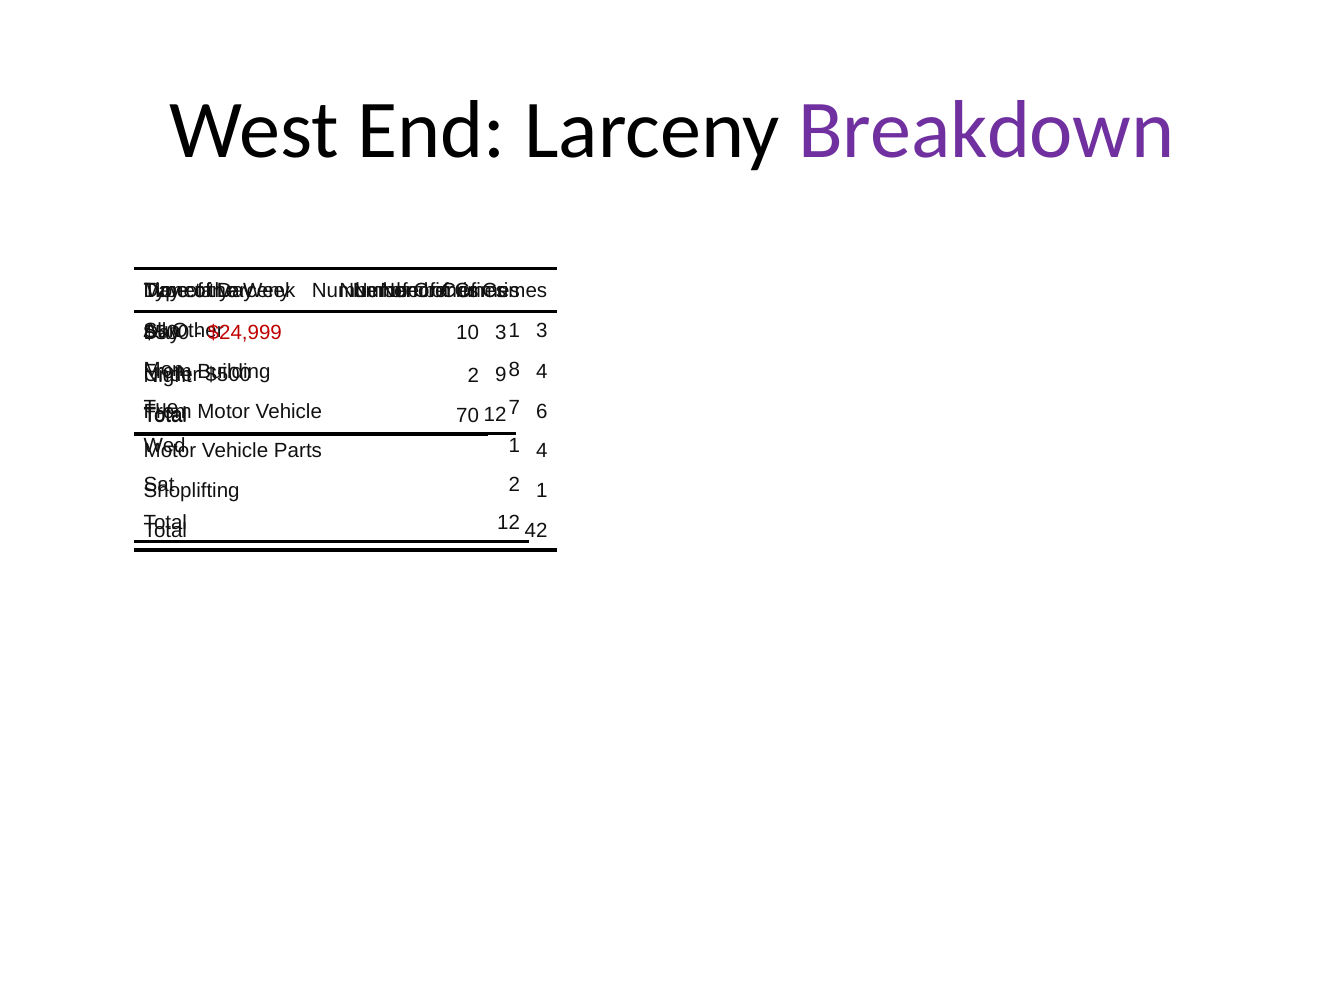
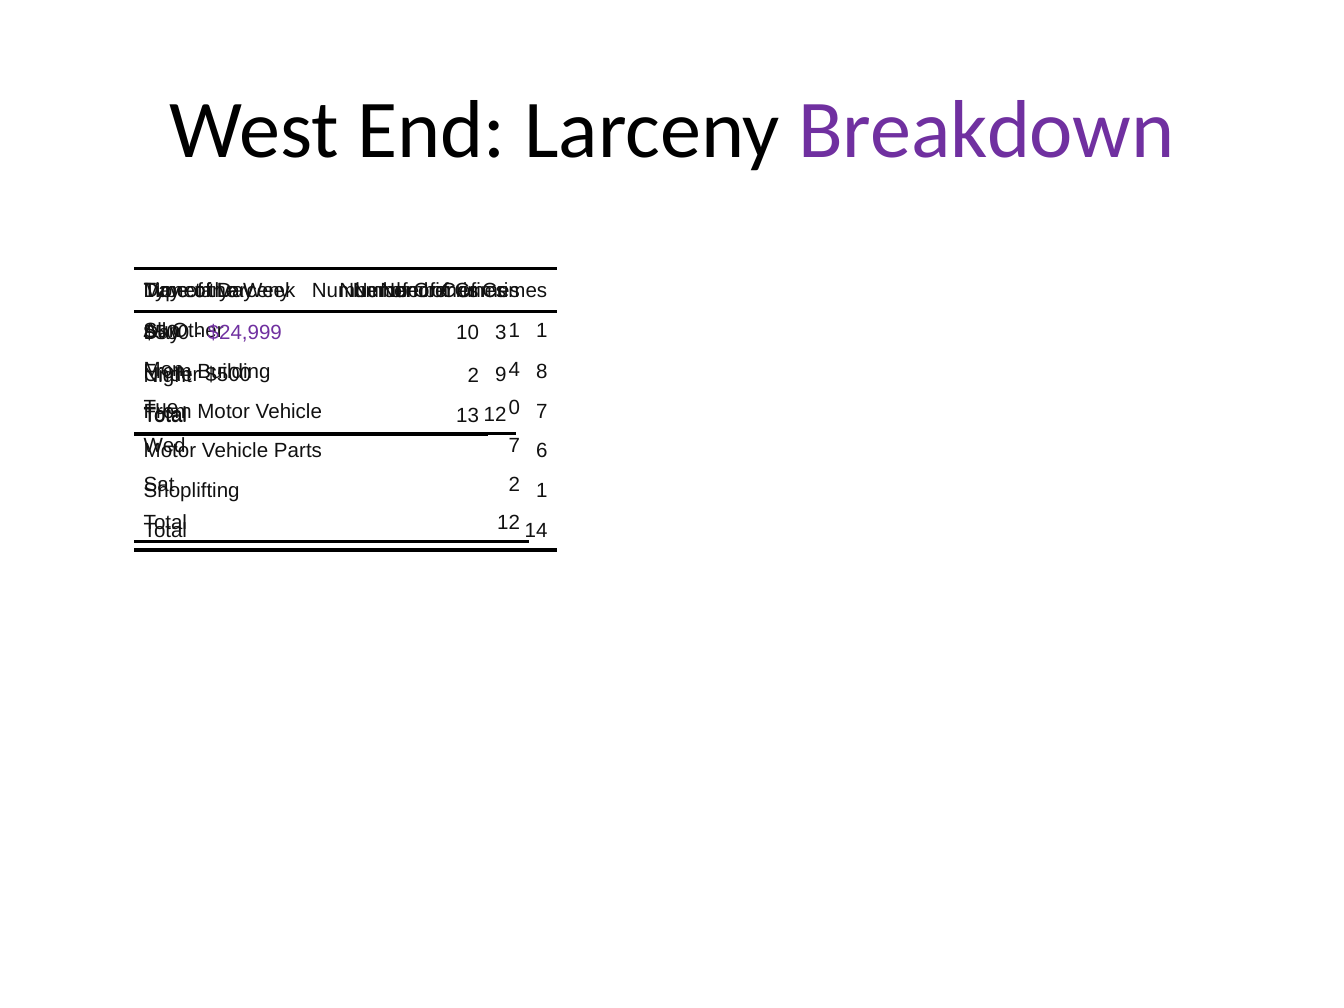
3: 3 -> 1 (542, 331)
$24,999 colour: red -> purple (245, 333)
8: 8 -> 4 (514, 370)
4: 4 -> 8 (542, 372)
7: 7 -> 0 (514, 408)
Vehicle 6: 6 -> 7 (542, 412)
70: 70 -> 13 (468, 416)
1: 1 -> 7 (514, 446)
Parts 4: 4 -> 6 (542, 450)
42: 42 -> 14 (536, 531)
